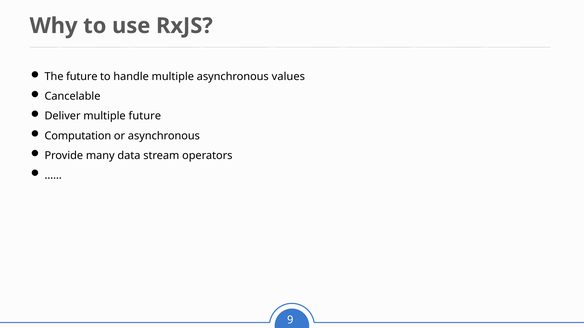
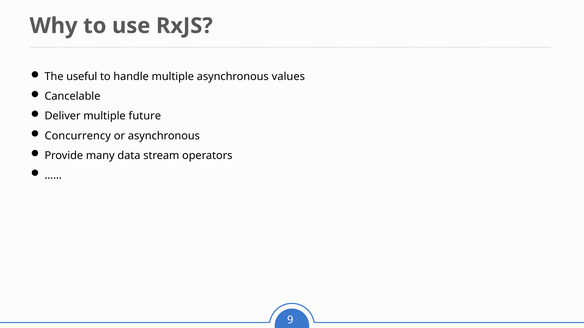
The future: future -> useful (82, 77)
Computation: Computation -> Concurrency (78, 136)
